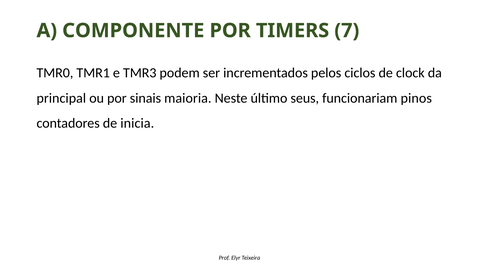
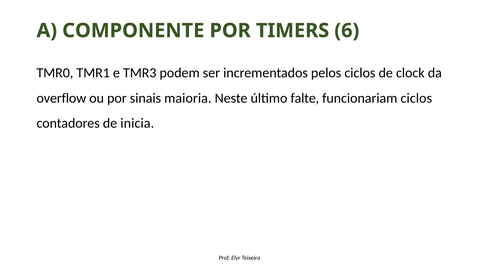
7: 7 -> 6 (347, 31)
principal: principal -> overflow (61, 98)
seus: seus -> falte (305, 98)
funcionariam pinos: pinos -> ciclos (416, 98)
